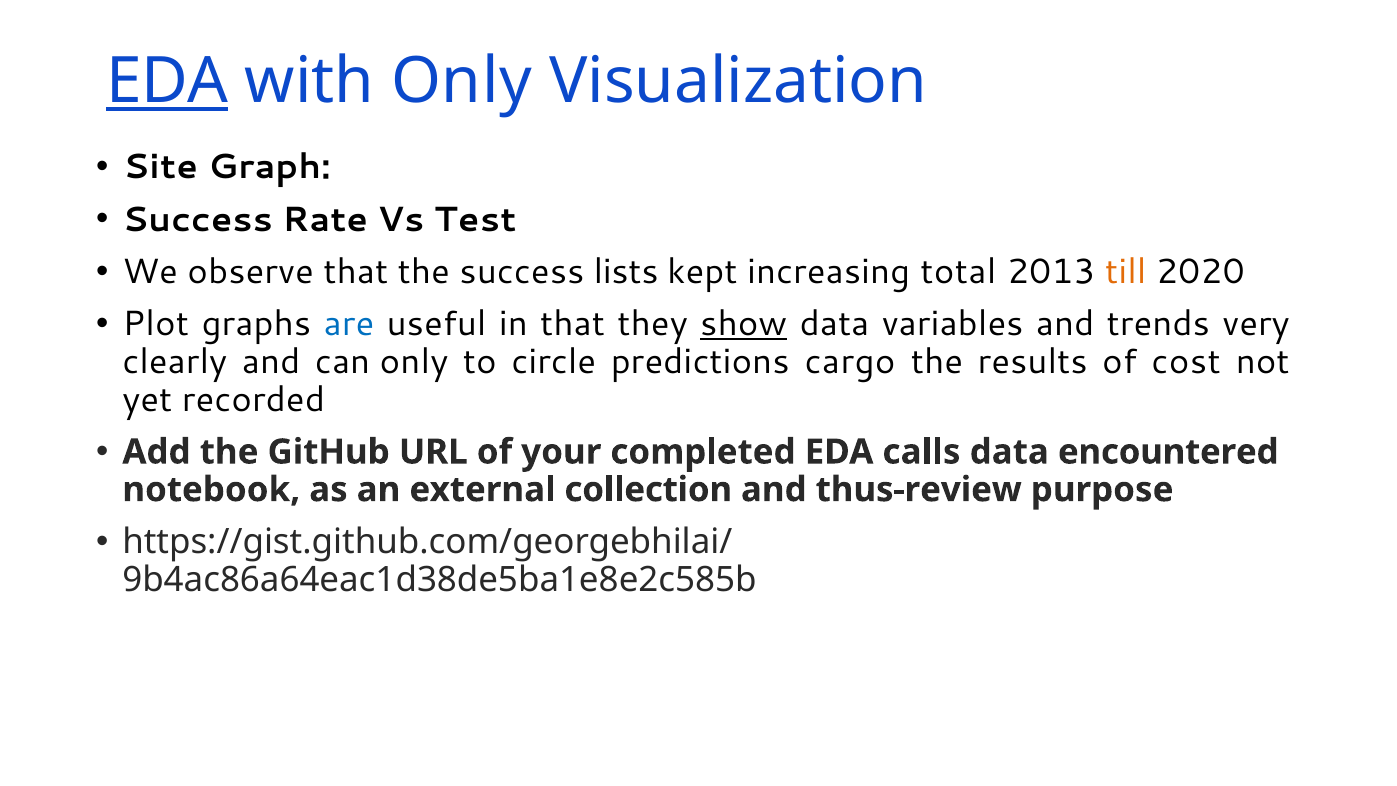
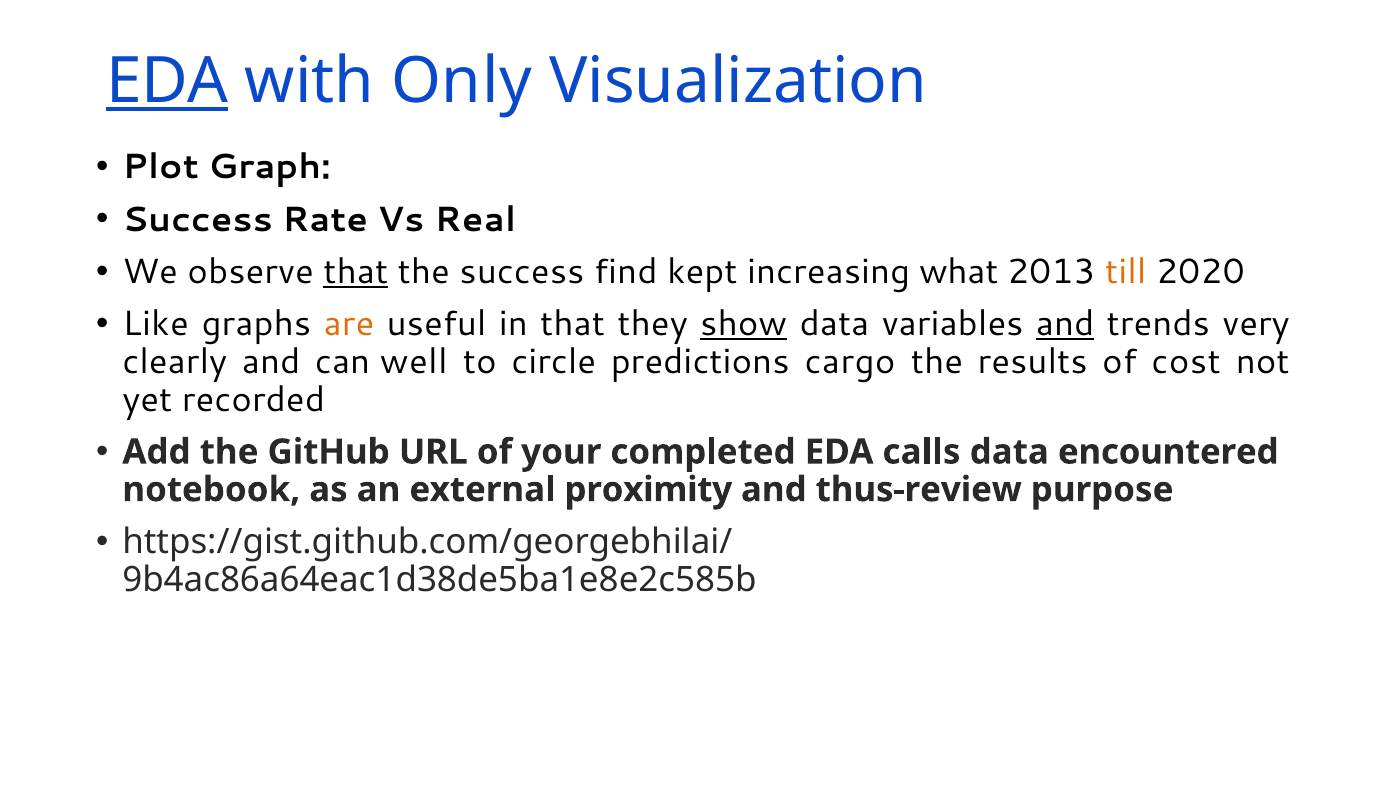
Site: Site -> Plot (161, 167)
Test: Test -> Real (475, 220)
that underline: none -> present (356, 272)
lists: lists -> find (626, 272)
total: total -> what (959, 272)
Plot: Plot -> Like (156, 324)
are colour: blue -> orange (349, 324)
and underline: none -> present (1065, 324)
can only: only -> well (414, 362)
collection: collection -> proximity (648, 490)
